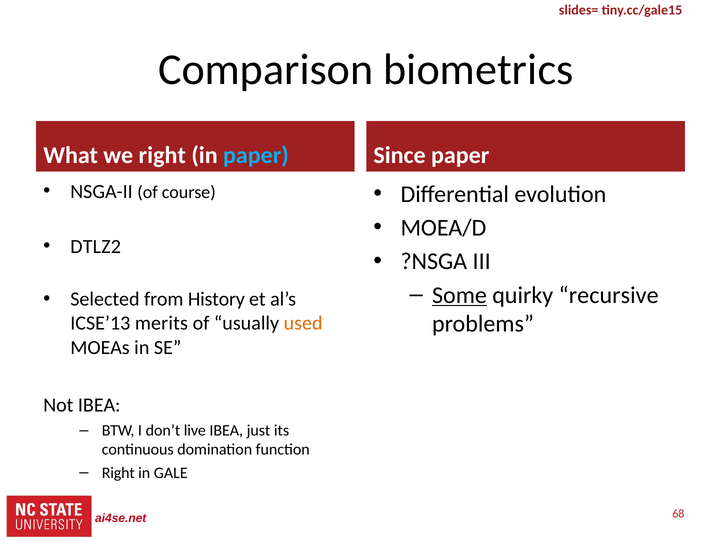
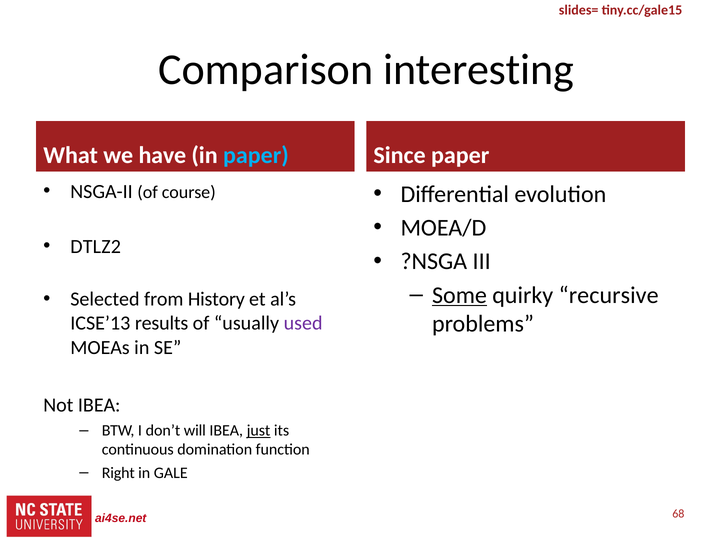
biometrics: biometrics -> interesting (479, 70)
we right: right -> have (162, 155)
merits: merits -> results (162, 323)
used colour: orange -> purple (303, 323)
live: live -> will (195, 430)
just underline: none -> present (259, 430)
